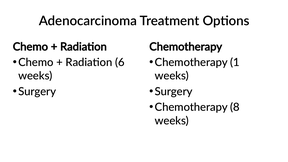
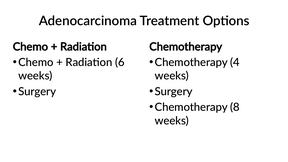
1: 1 -> 4 (235, 62)
